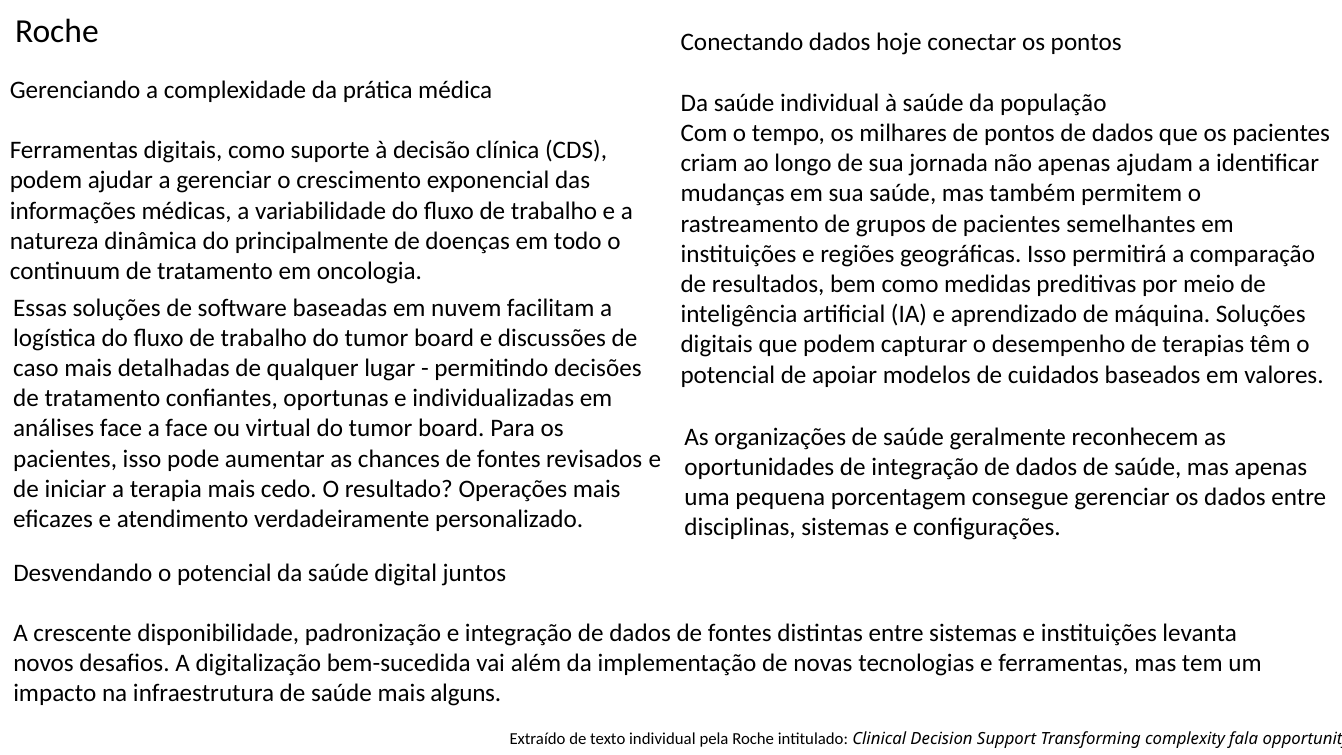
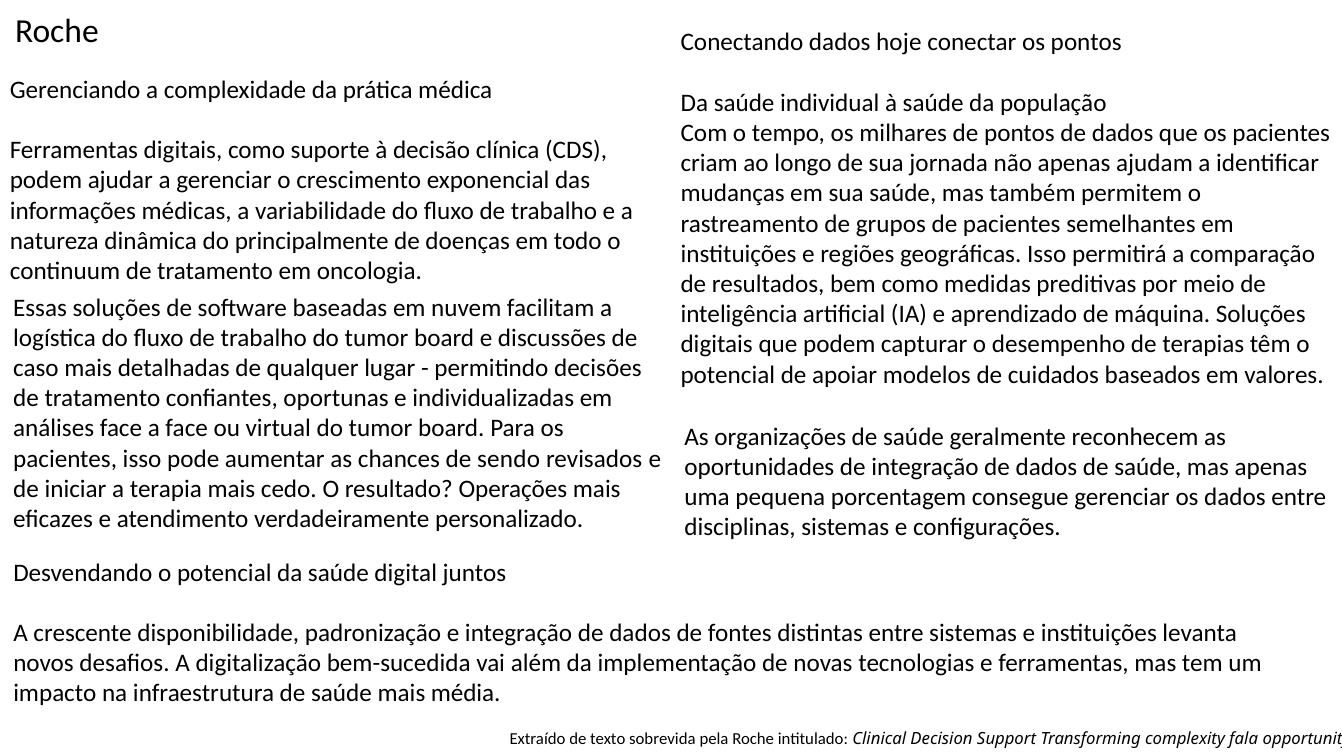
chances de fontes: fontes -> sendo (509, 459)
alguns: alguns -> média (466, 693)
texto individual: individual -> sobrevida (662, 739)
